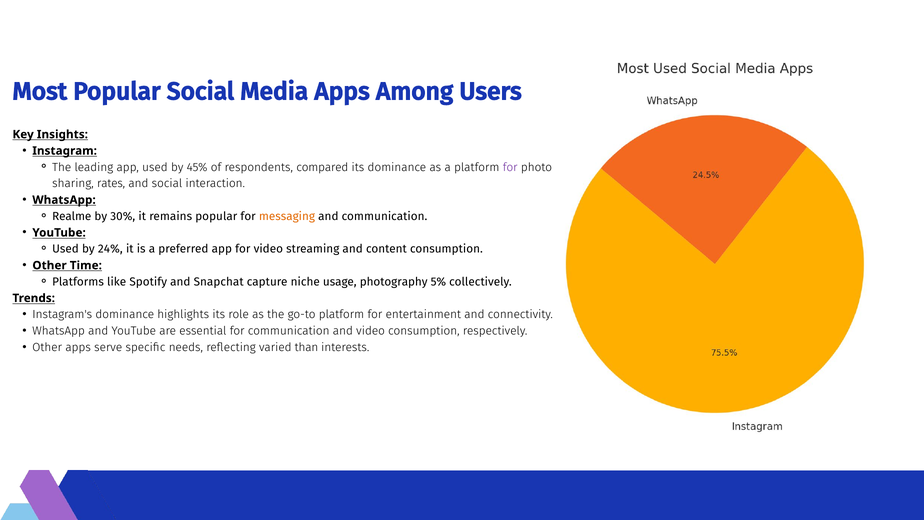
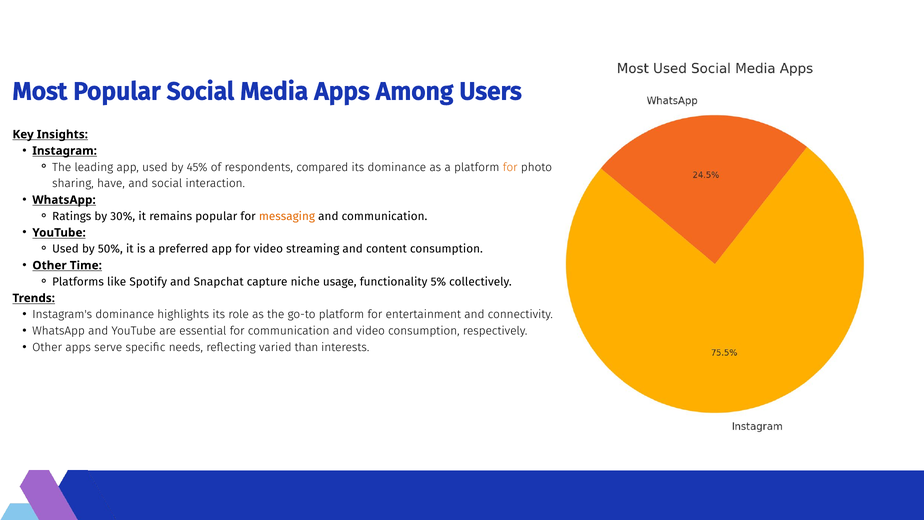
for colour: purple -> orange (510, 167)
rates: rates -> have (111, 183)
Realme: Realme -> Ratings (72, 216)
24%: 24% -> 50% (110, 249)
photography: photography -> functionality (394, 282)
